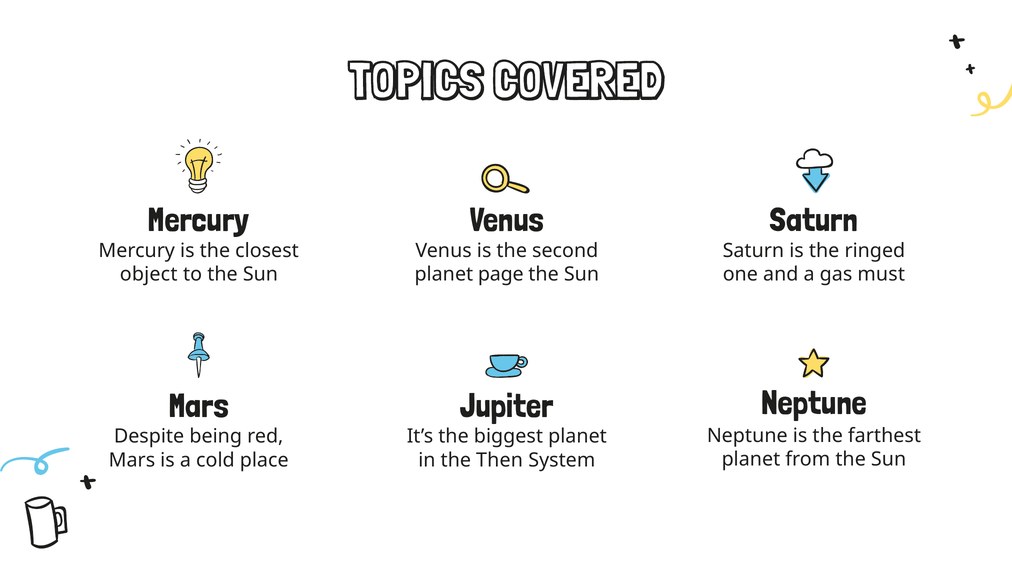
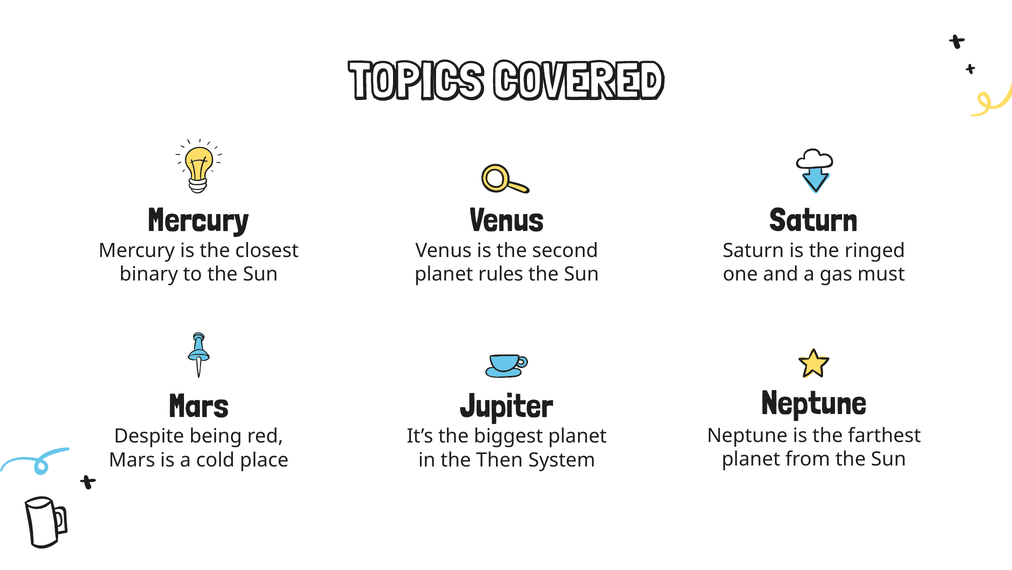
object: object -> binary (149, 274)
page: page -> rules (501, 274)
